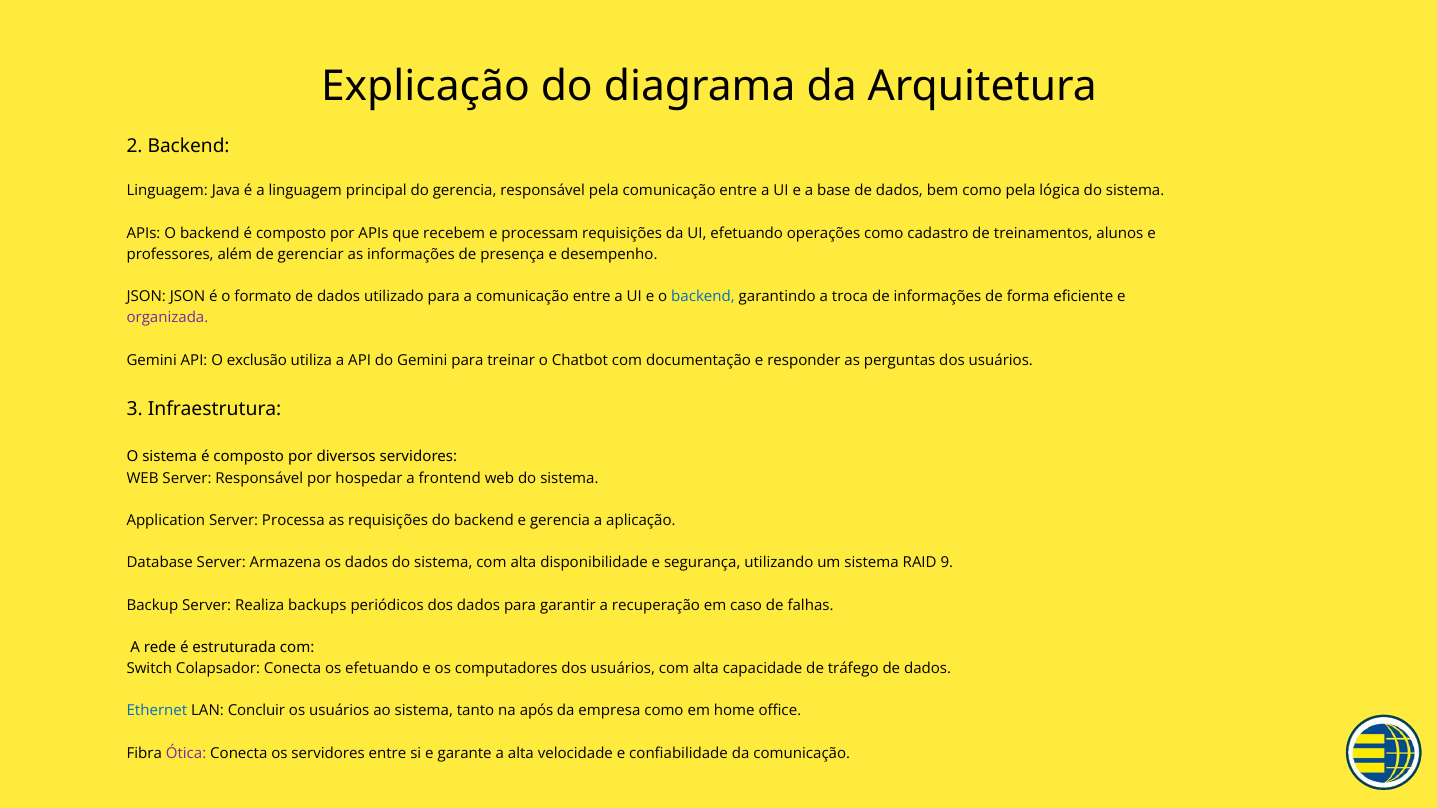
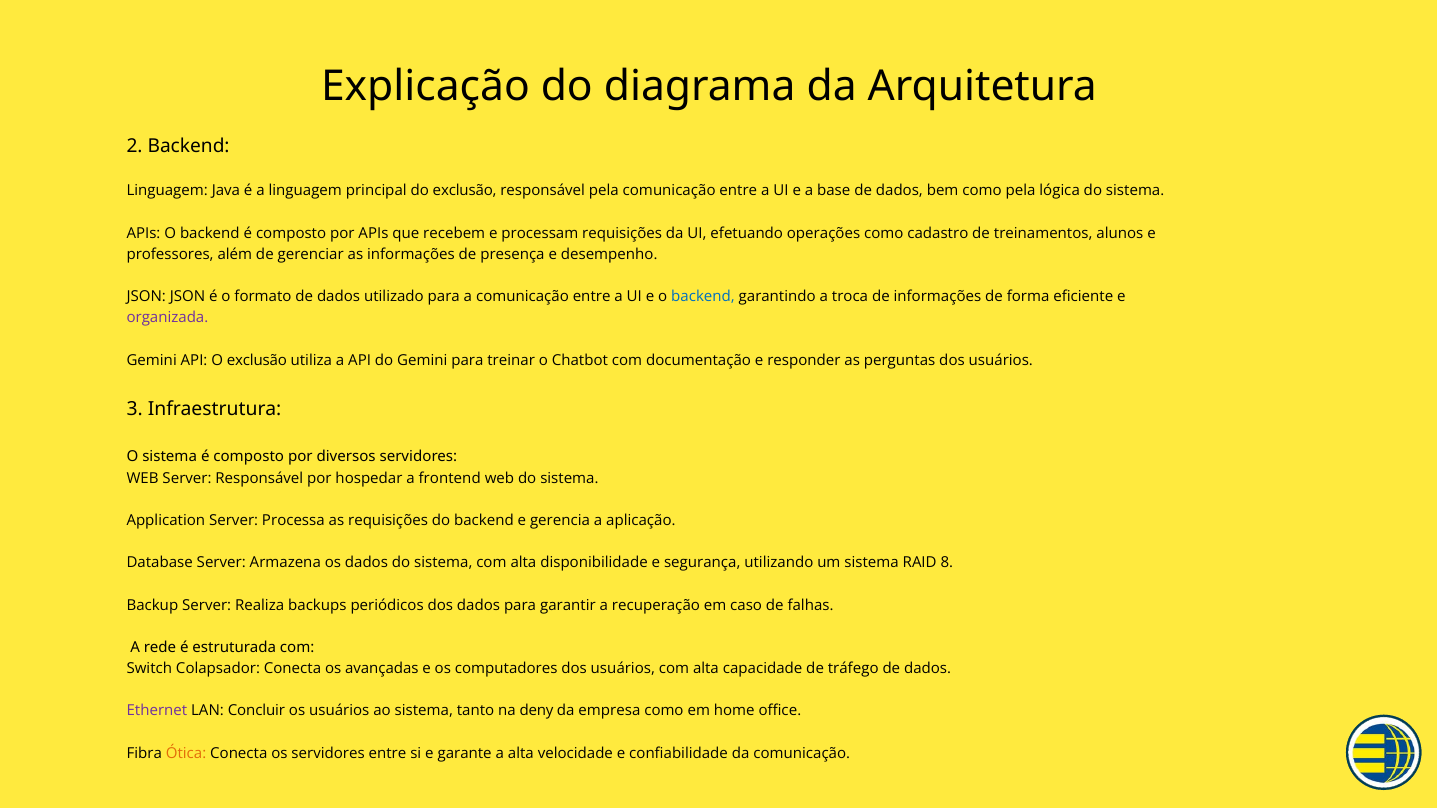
do gerencia: gerencia -> exclusão (465, 191)
9: 9 -> 8 (947, 563)
os efetuando: efetuando -> avançadas (382, 669)
Ethernet colour: blue -> purple (157, 711)
após: após -> deny (537, 711)
Ótica colour: purple -> orange (186, 753)
